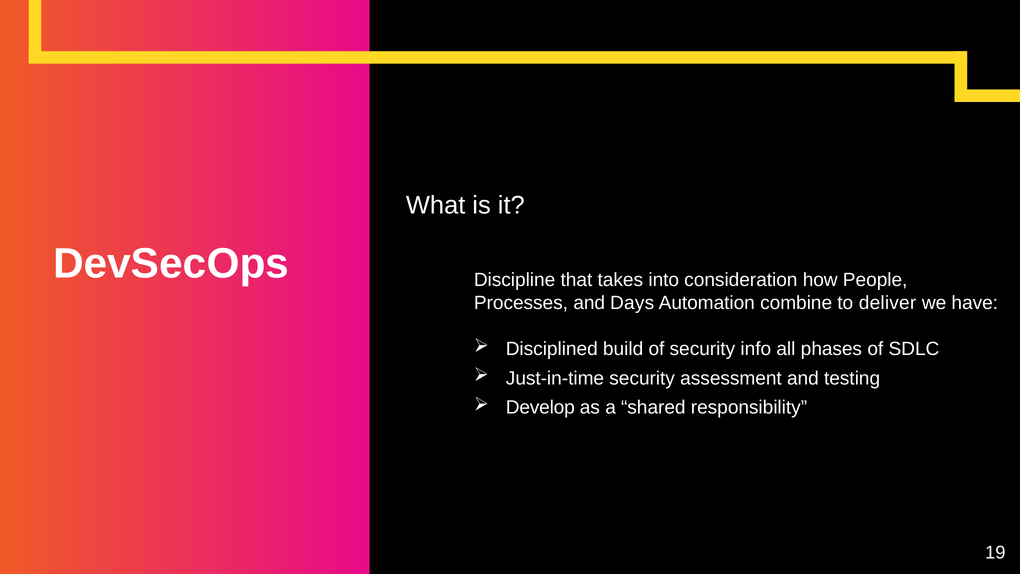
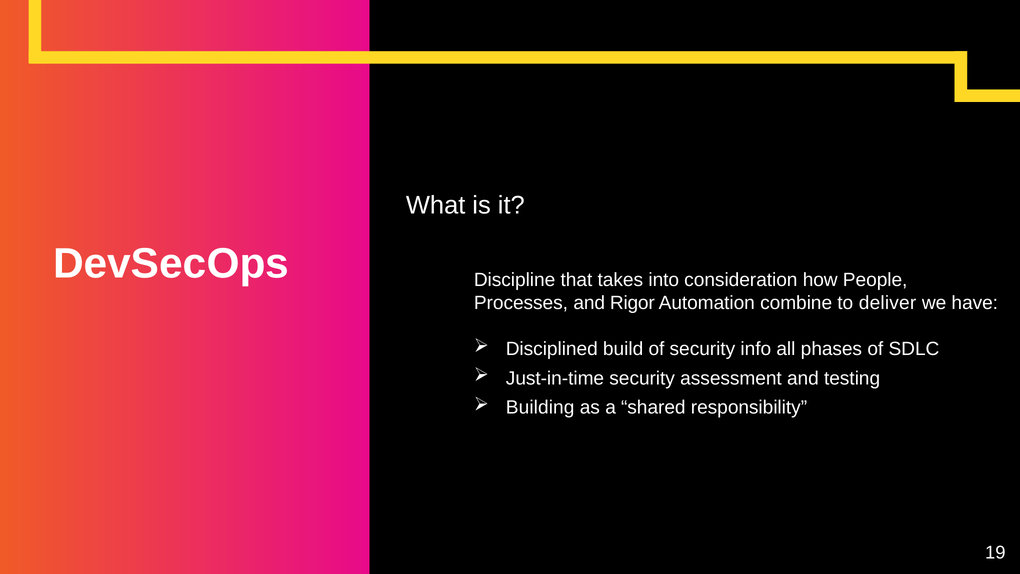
Days: Days -> Rigor (632, 303)
Develop: Develop -> Building (540, 407)
